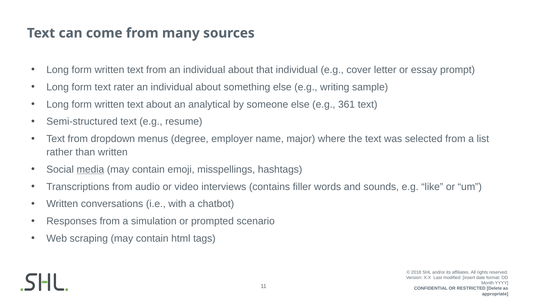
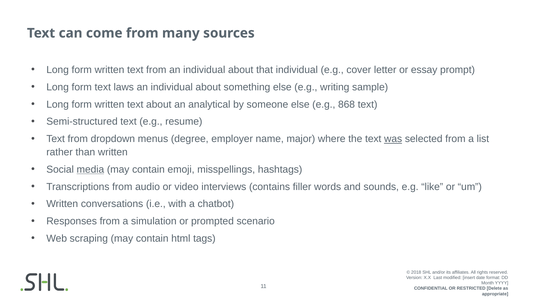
rater: rater -> laws (124, 87)
361: 361 -> 868 (347, 104)
was underline: none -> present (393, 139)
